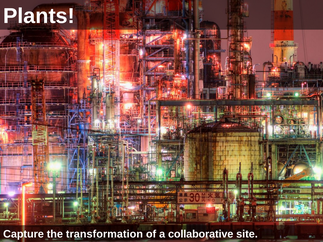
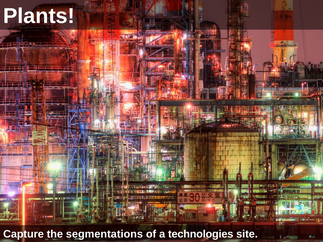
transformation: transformation -> segmentations (104, 234)
collaborative: collaborative -> technologies (201, 234)
